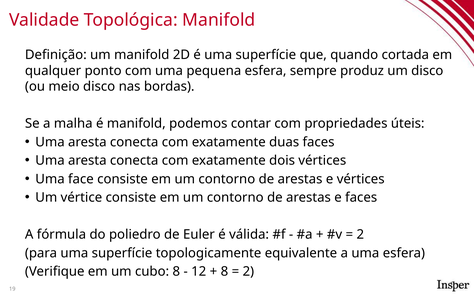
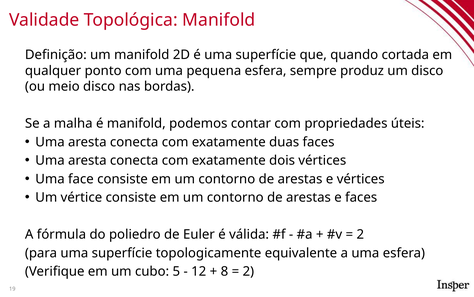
cubo 8: 8 -> 5 (176, 271)
